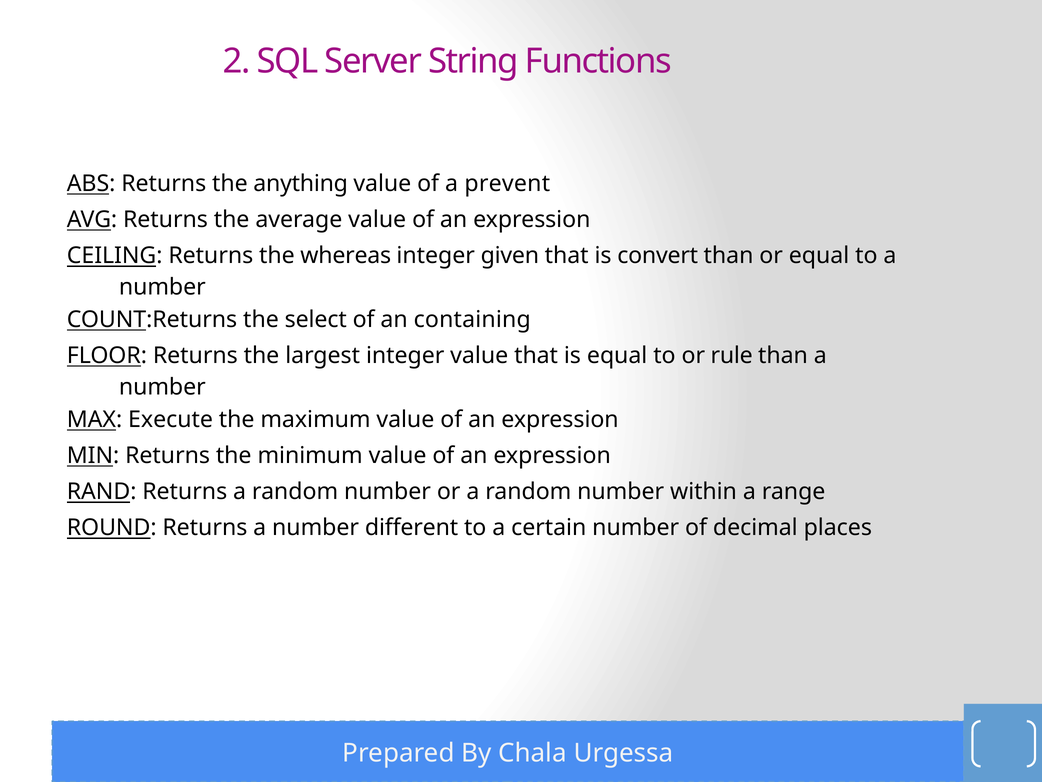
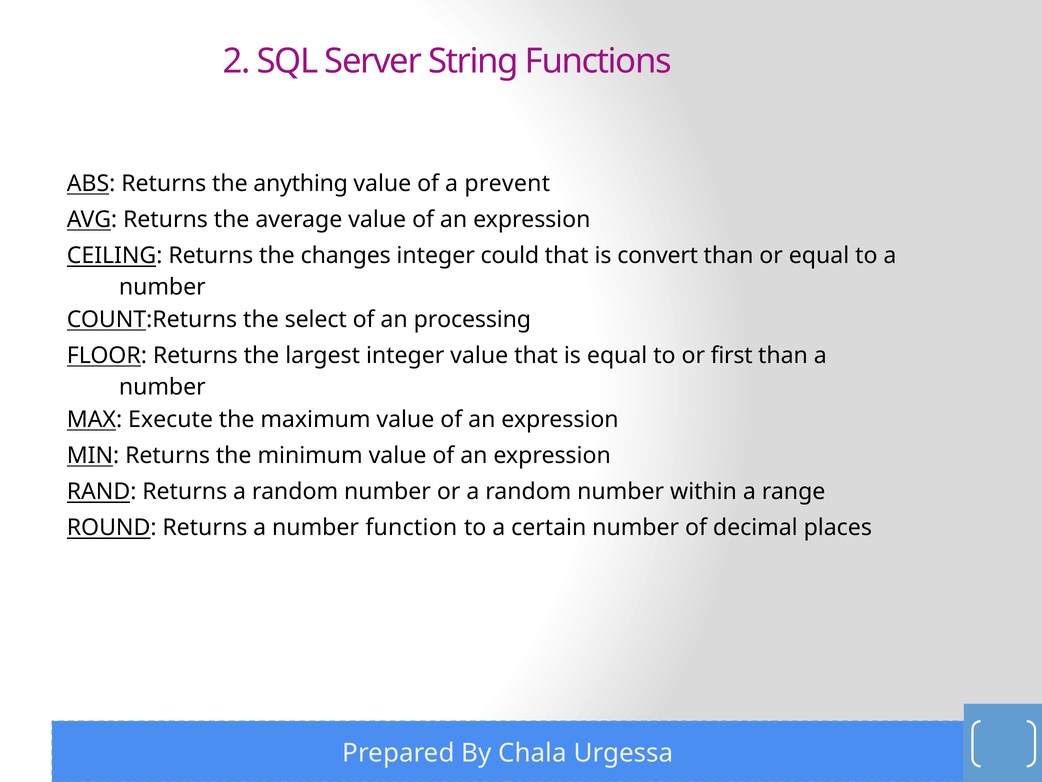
whereas: whereas -> changes (346, 255)
given: given -> could (510, 255)
containing: containing -> processing (472, 319)
rule: rule -> first (732, 355)
different: different -> function (411, 527)
